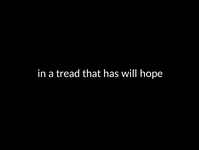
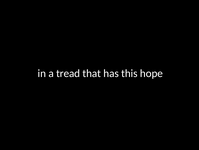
will: will -> this (129, 73)
